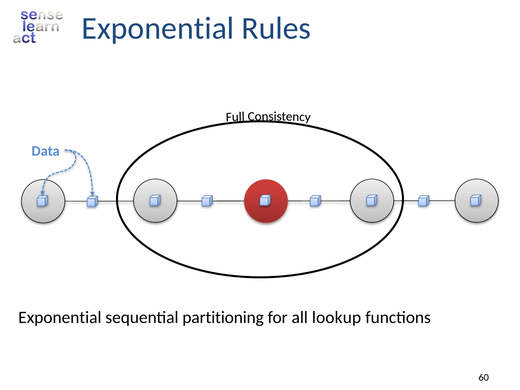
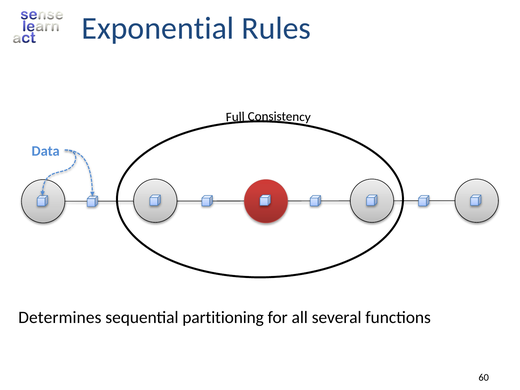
Exponential: Exponential -> Determines (60, 317)
lookup: lookup -> several (337, 317)
